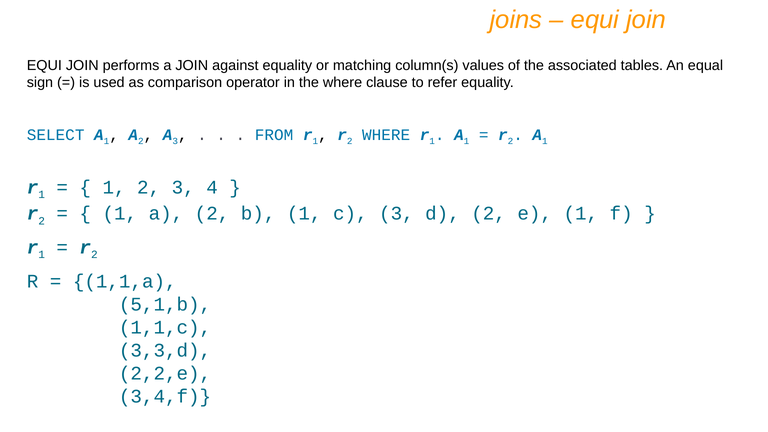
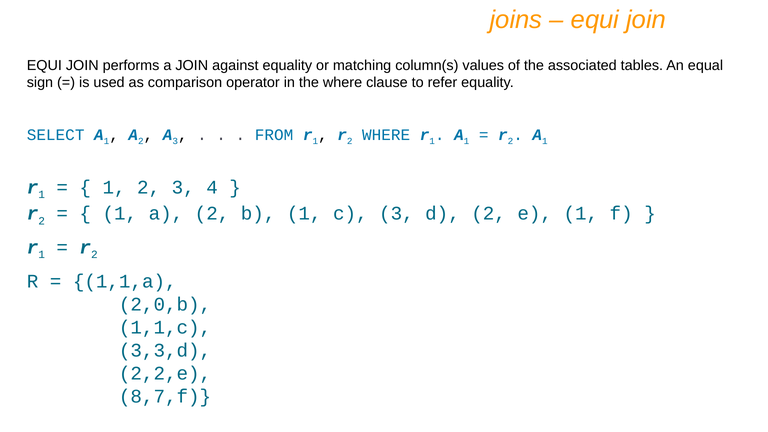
5,1,b: 5,1,b -> 2,0,b (165, 304)
3,4,f: 3,4,f -> 8,7,f (165, 396)
